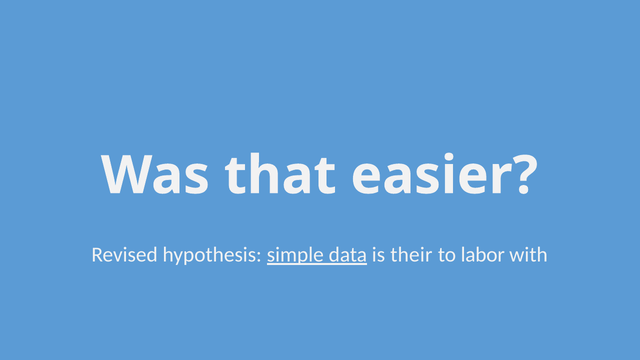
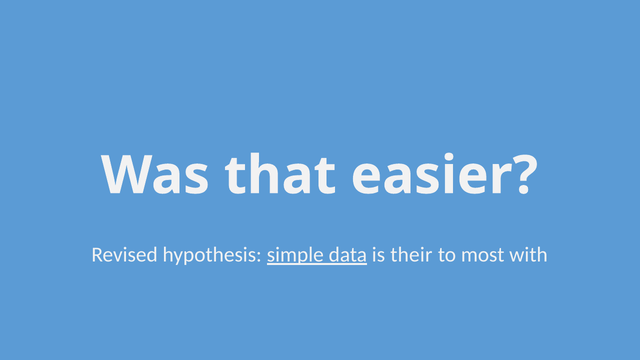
labor: labor -> most (483, 255)
